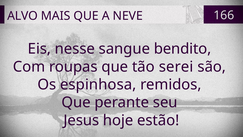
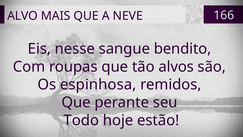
serei: serei -> alvos (176, 67)
Jesus: Jesus -> Todo (81, 120)
